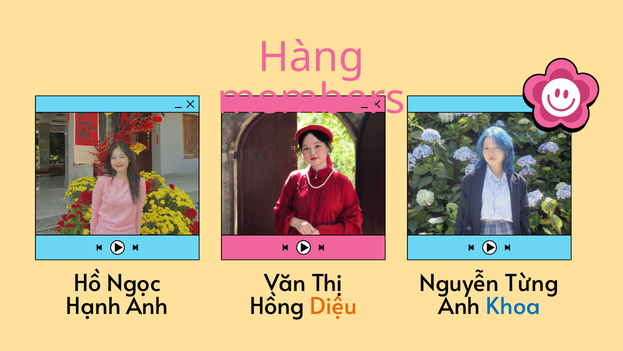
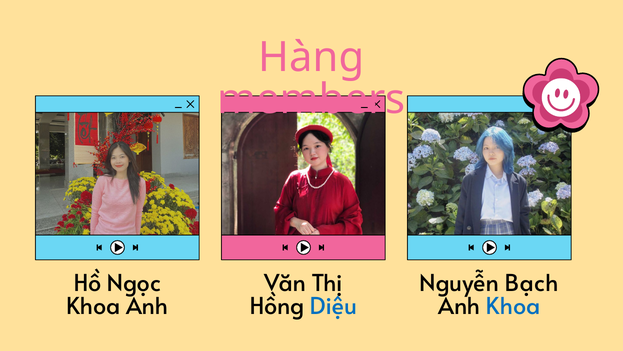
Từng: Từng -> Bạch (532, 283)
Hạnh: Hạnh -> Khoa (93, 306)
Diệu colour: orange -> blue (333, 306)
